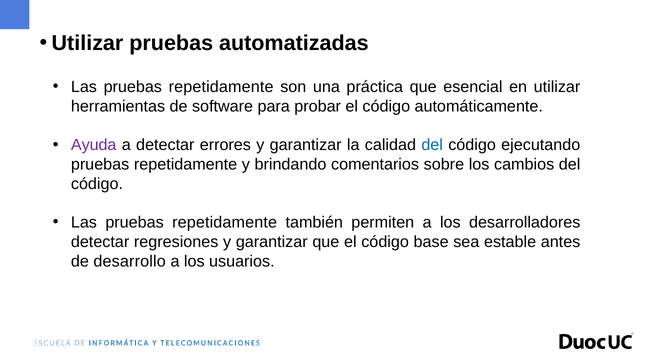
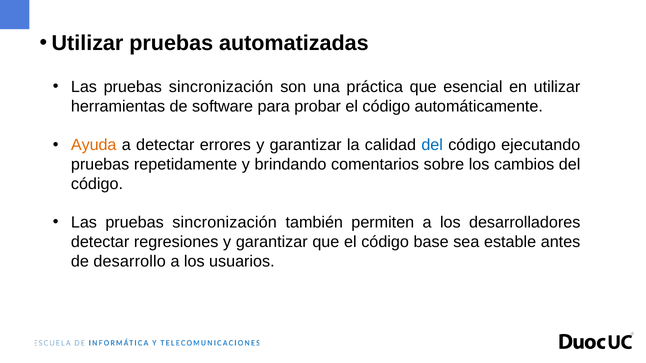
repetidamente: repetidamente -> sincronización (221, 87)
Ayuda colour: purple -> orange (94, 145)
repetidamente: repetidamente -> sincronización (225, 223)
